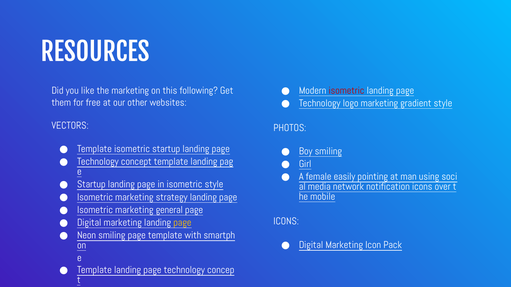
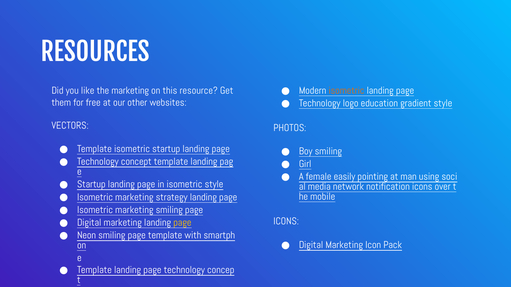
isometric colour: red -> orange (346, 91)
following: following -> resource (199, 91)
logo marketing: marketing -> education (379, 103)
marketing general: general -> smiling (169, 210)
